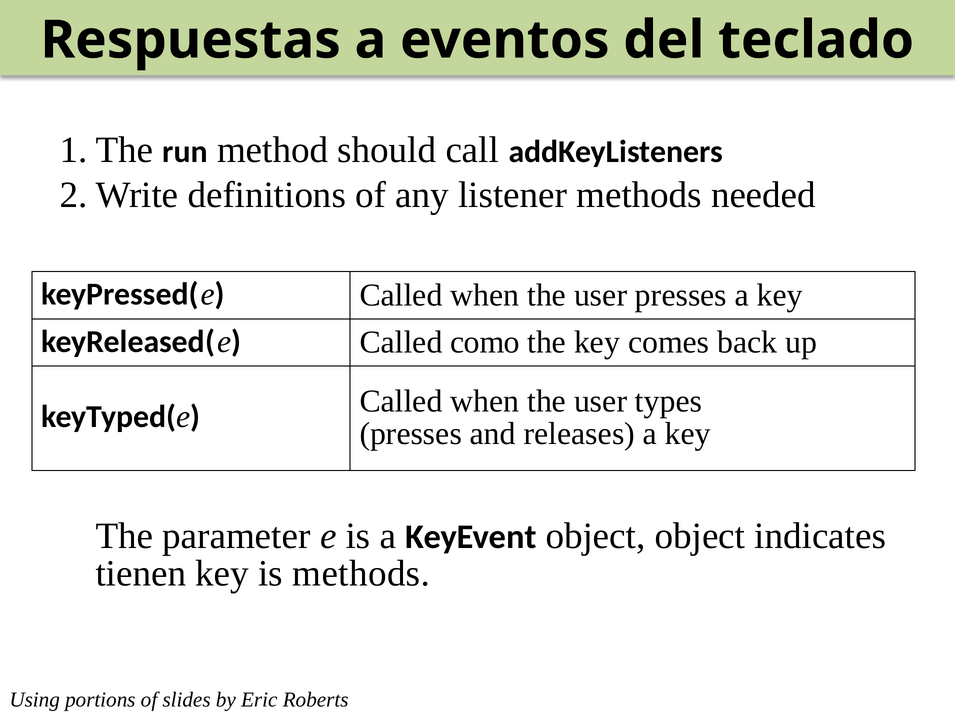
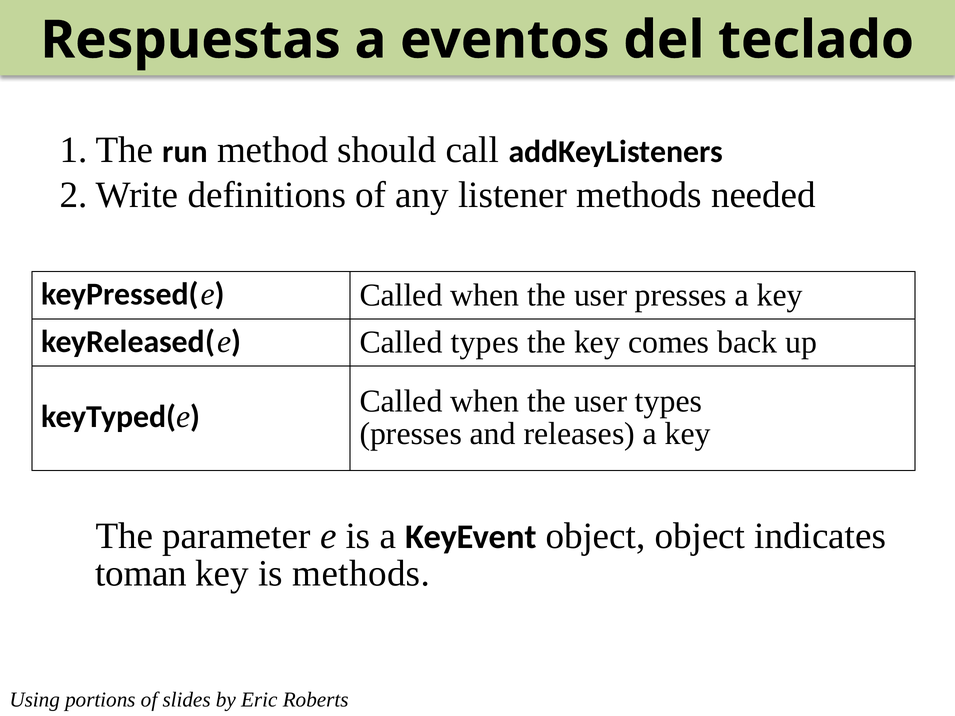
Called como: como -> types (485, 343)
tienen: tienen -> toman (141, 574)
